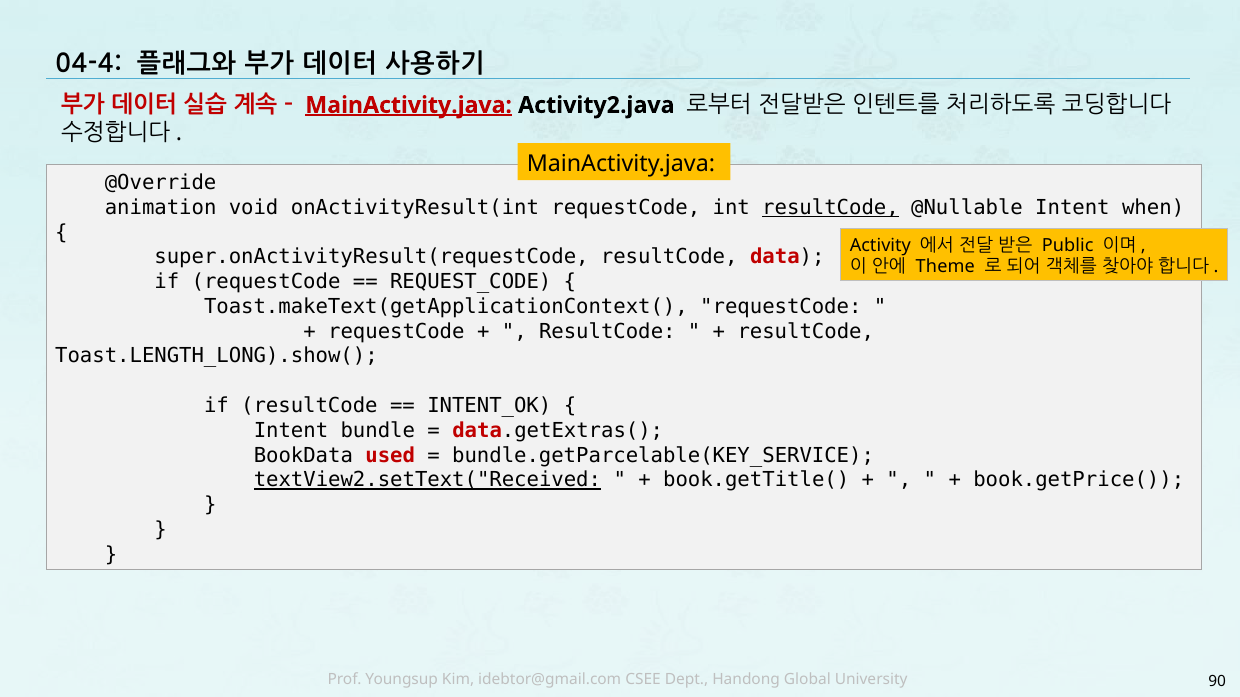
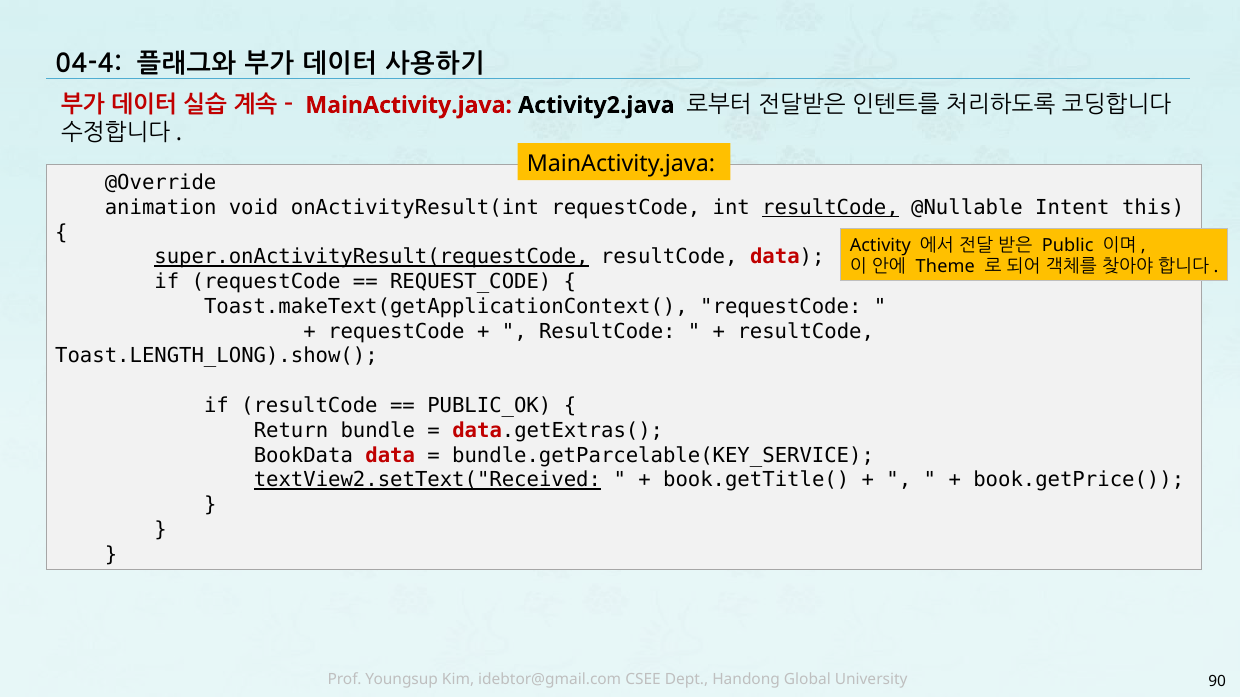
MainActivity.java underline: present -> none (409, 105)
when: when -> this (1153, 208)
super.onActivityResult(requestCode underline: none -> present (372, 257)
INTENT_OK: INTENT_OK -> PUBLIC_OK (489, 406)
Intent: Intent -> Return (291, 431)
BookData used: used -> data (390, 456)
